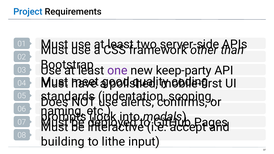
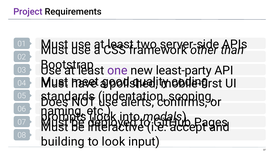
Project colour: blue -> purple (28, 12)
keep-party: keep-party -> least-party (184, 70)
to lithe: lithe -> look (113, 142)
